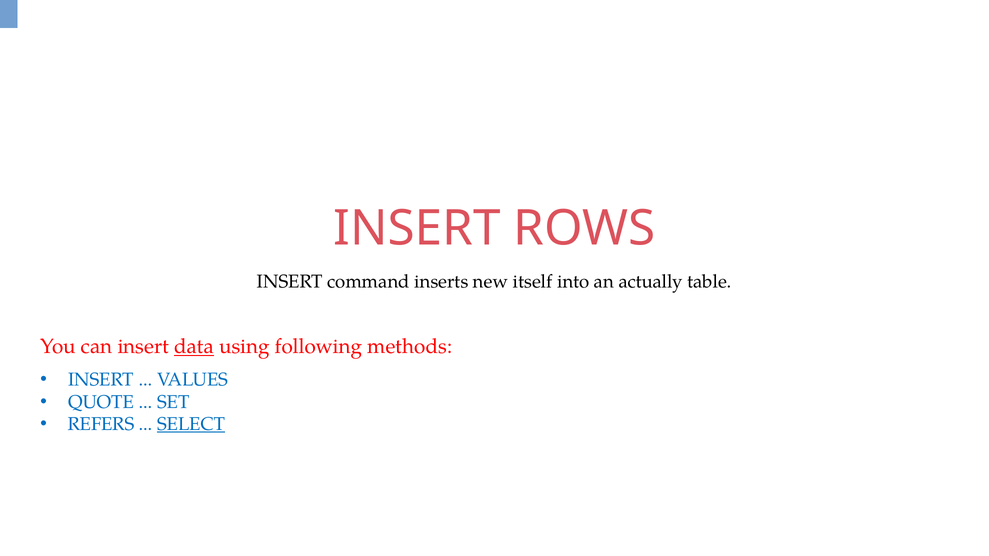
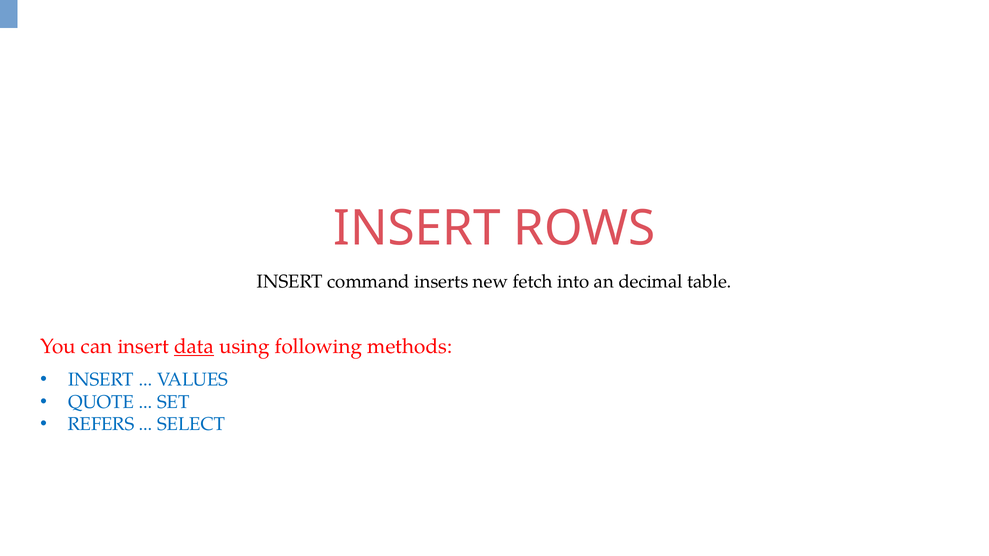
itself: itself -> fetch (533, 282)
actually: actually -> decimal (651, 282)
SELECT underline: present -> none (191, 424)
